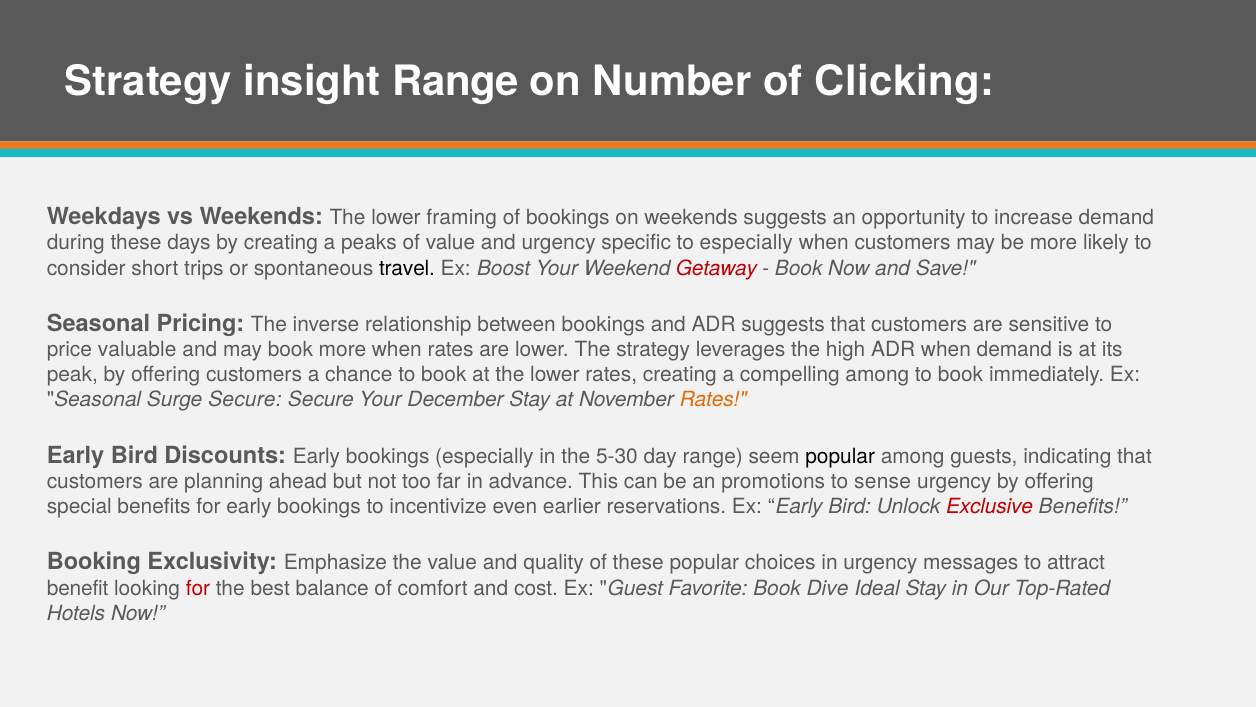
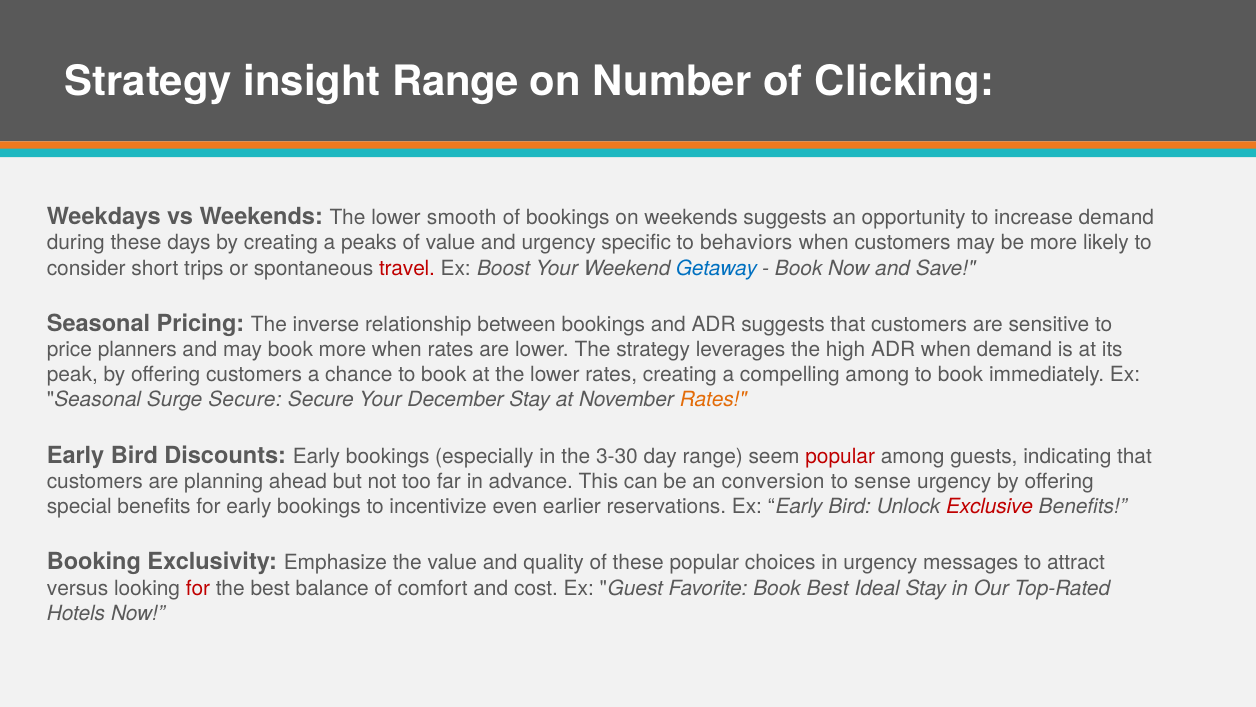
framing: framing -> smooth (462, 217)
to especially: especially -> behaviors (746, 243)
travel colour: black -> red (407, 268)
Getaway colour: red -> blue (716, 268)
valuable: valuable -> planners (137, 350)
5-30: 5-30 -> 3-30 (617, 456)
popular colour: black -> red (840, 456)
promotions: promotions -> conversion (773, 481)
benefit: benefit -> versus (78, 588)
Book Dive: Dive -> Best (828, 588)
